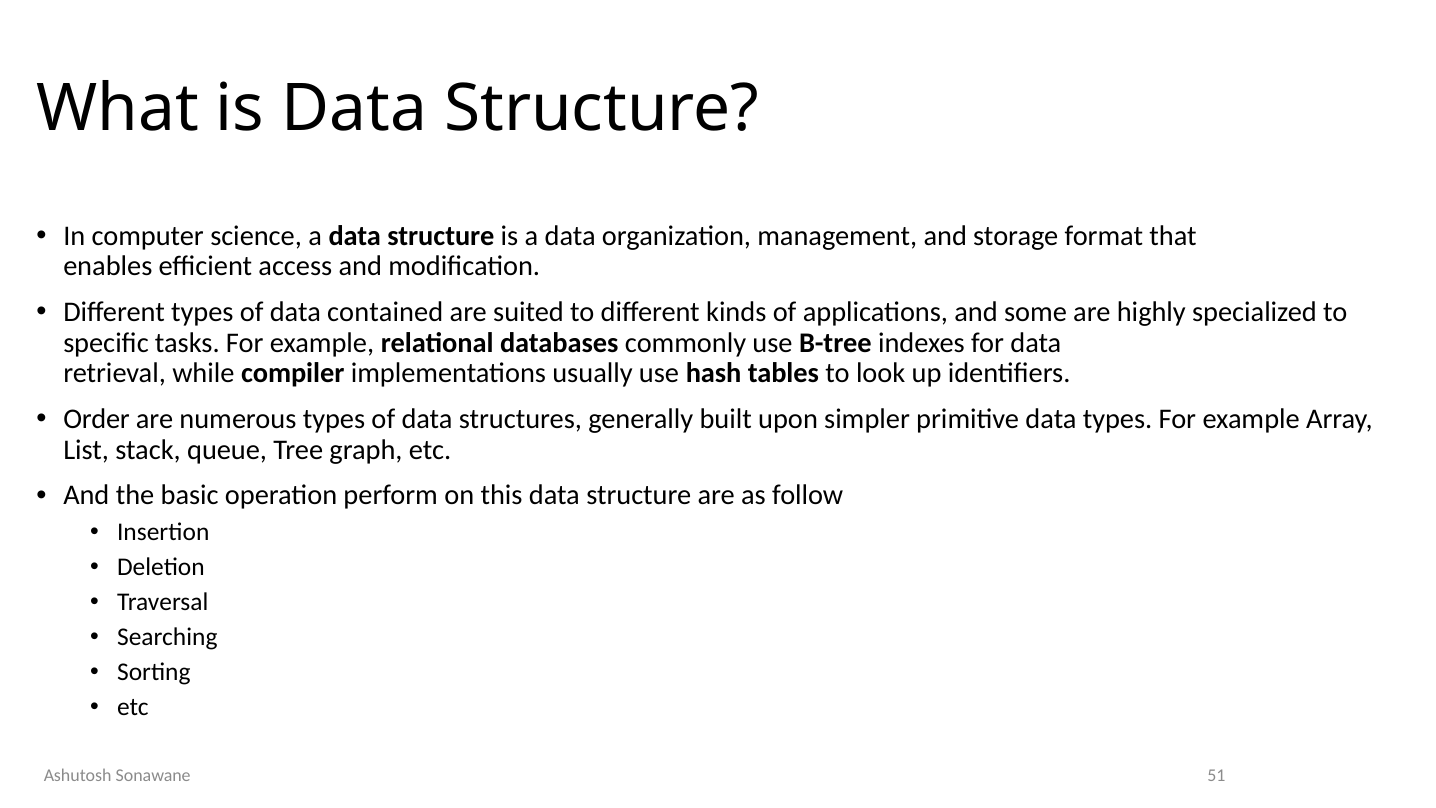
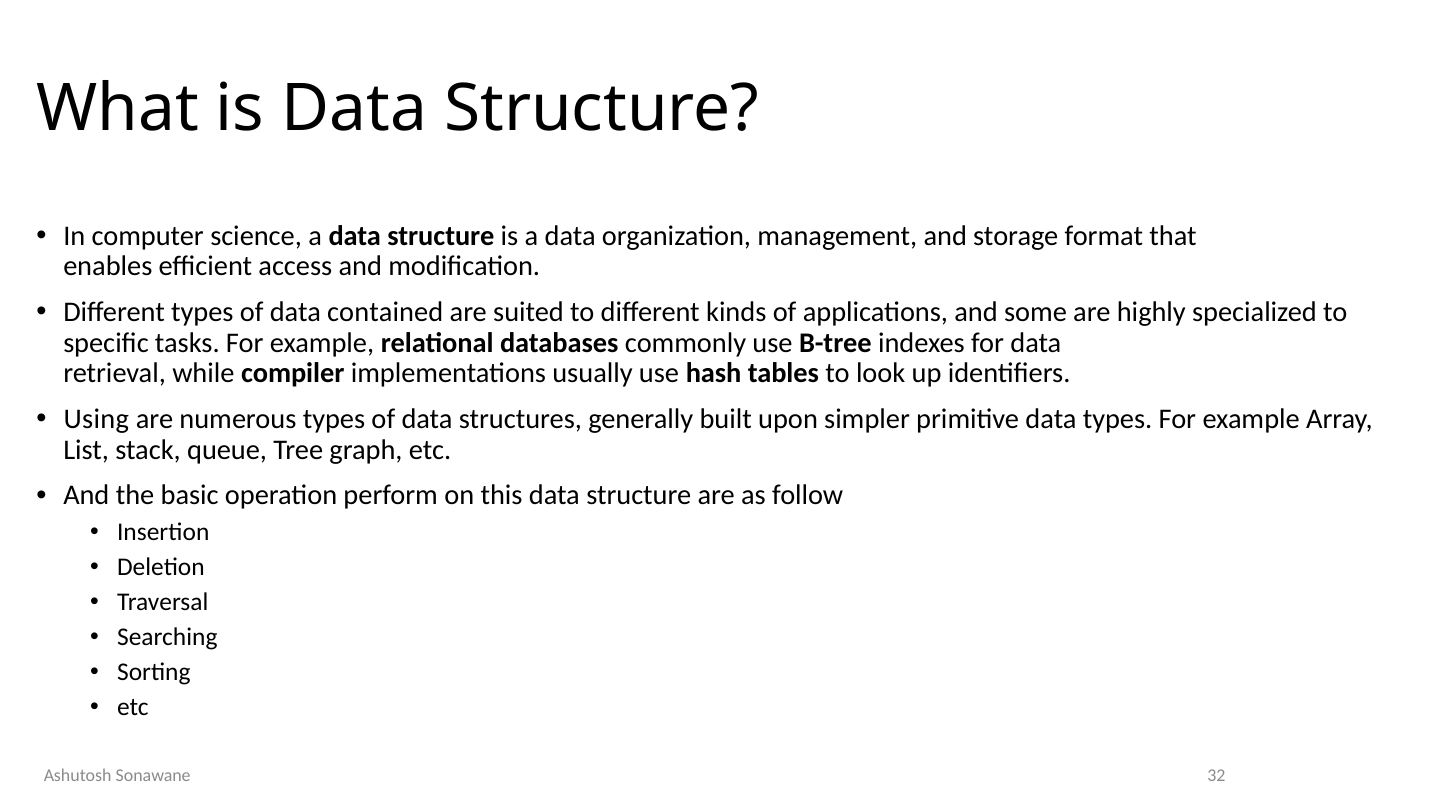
Order: Order -> Using (96, 419)
51: 51 -> 32 (1216, 775)
